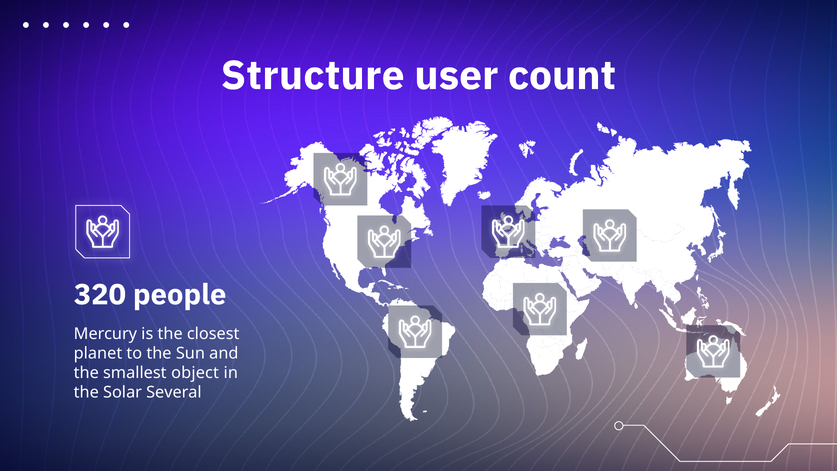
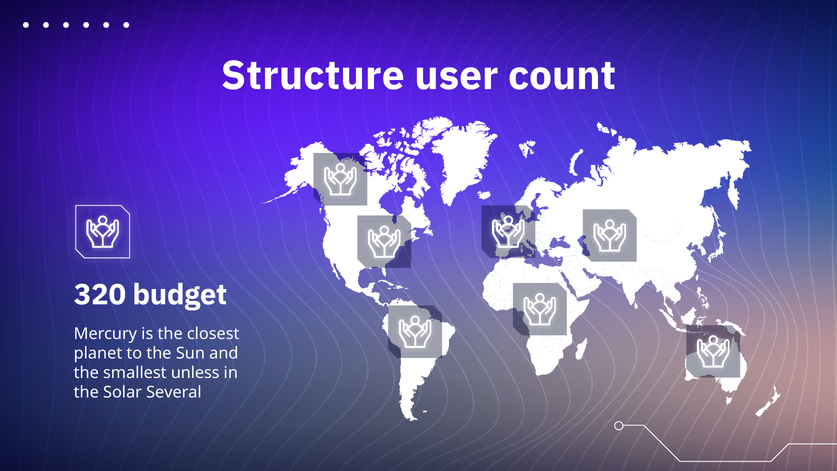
people: people -> budget (180, 295)
object: object -> unless (195, 373)
